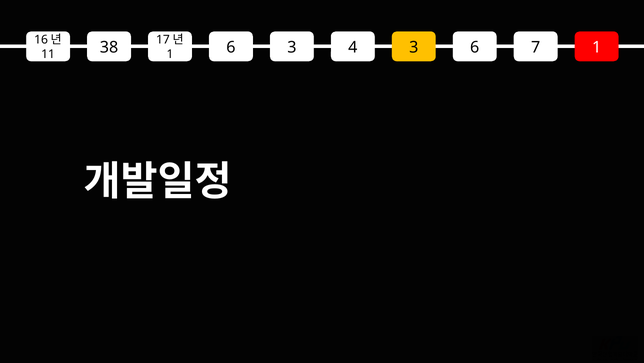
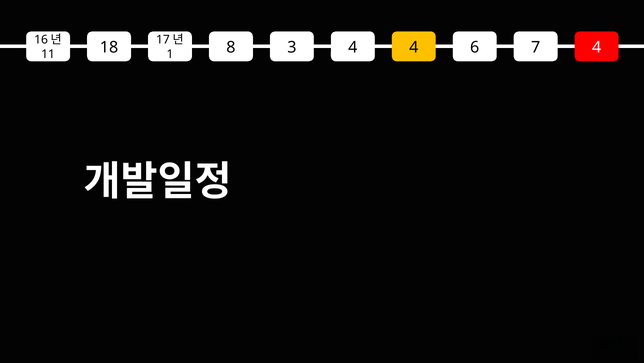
38: 38 -> 18 (109, 47)
1 6: 6 -> 8 (231, 47)
4 3: 3 -> 4 (414, 47)
7 1: 1 -> 4 (597, 47)
